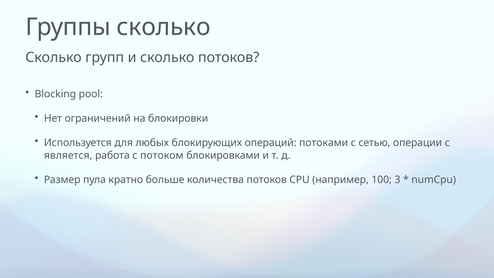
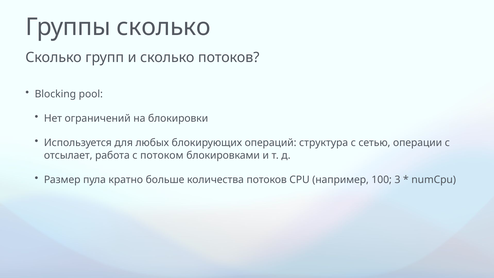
потоками: потоками -> структура (324, 143)
является: является -> отсылает (68, 155)
